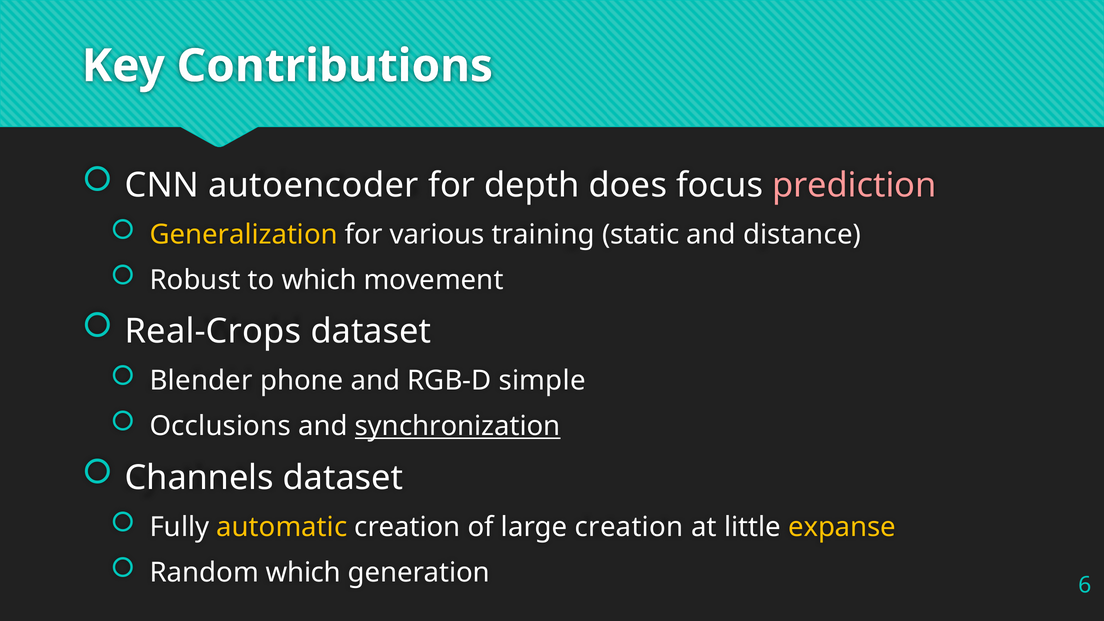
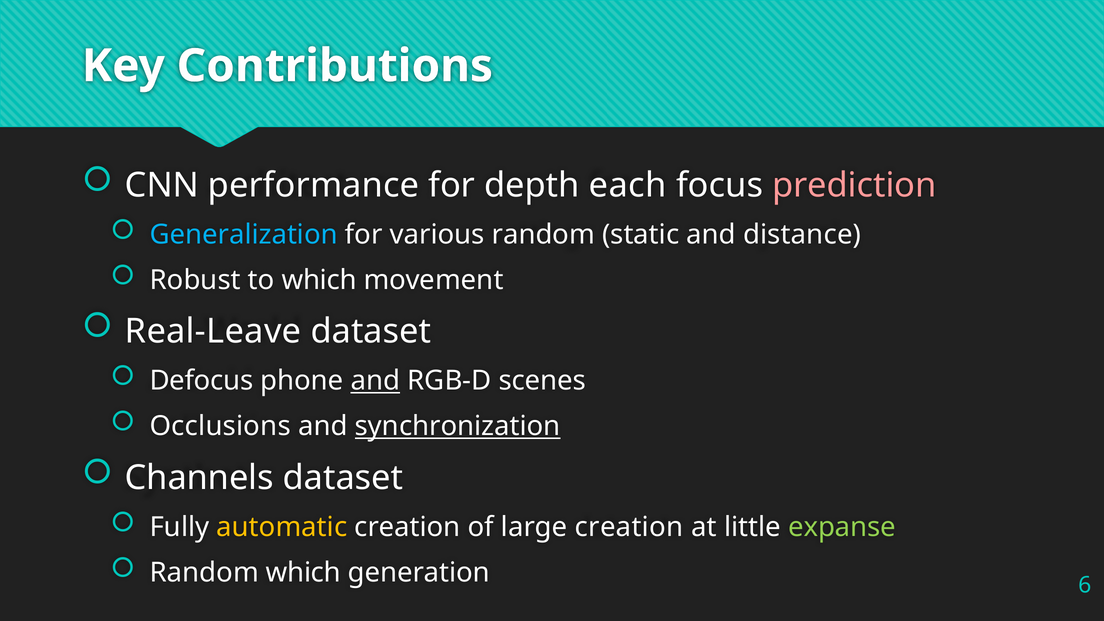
autoencoder: autoencoder -> performance (314, 185)
does: does -> each (628, 185)
Generalization colour: yellow -> light blue (244, 234)
various training: training -> random (543, 234)
Real-Crops: Real-Crops -> Real-Leave (213, 332)
Blender: Blender -> Defocus (201, 381)
and underline: none -> present (375, 381)
simple: simple -> scenes (542, 381)
expanse colour: yellow -> light green (842, 527)
